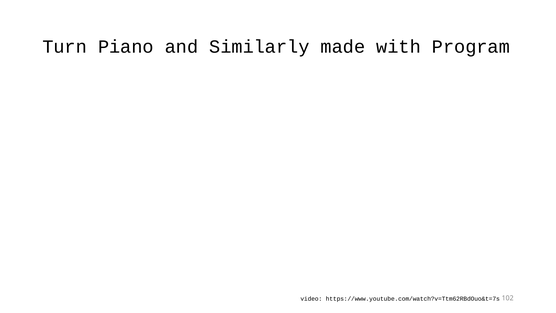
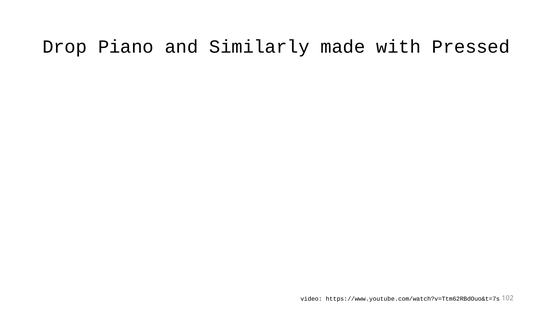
Turn: Turn -> Drop (65, 47)
Program: Program -> Pressed (471, 47)
